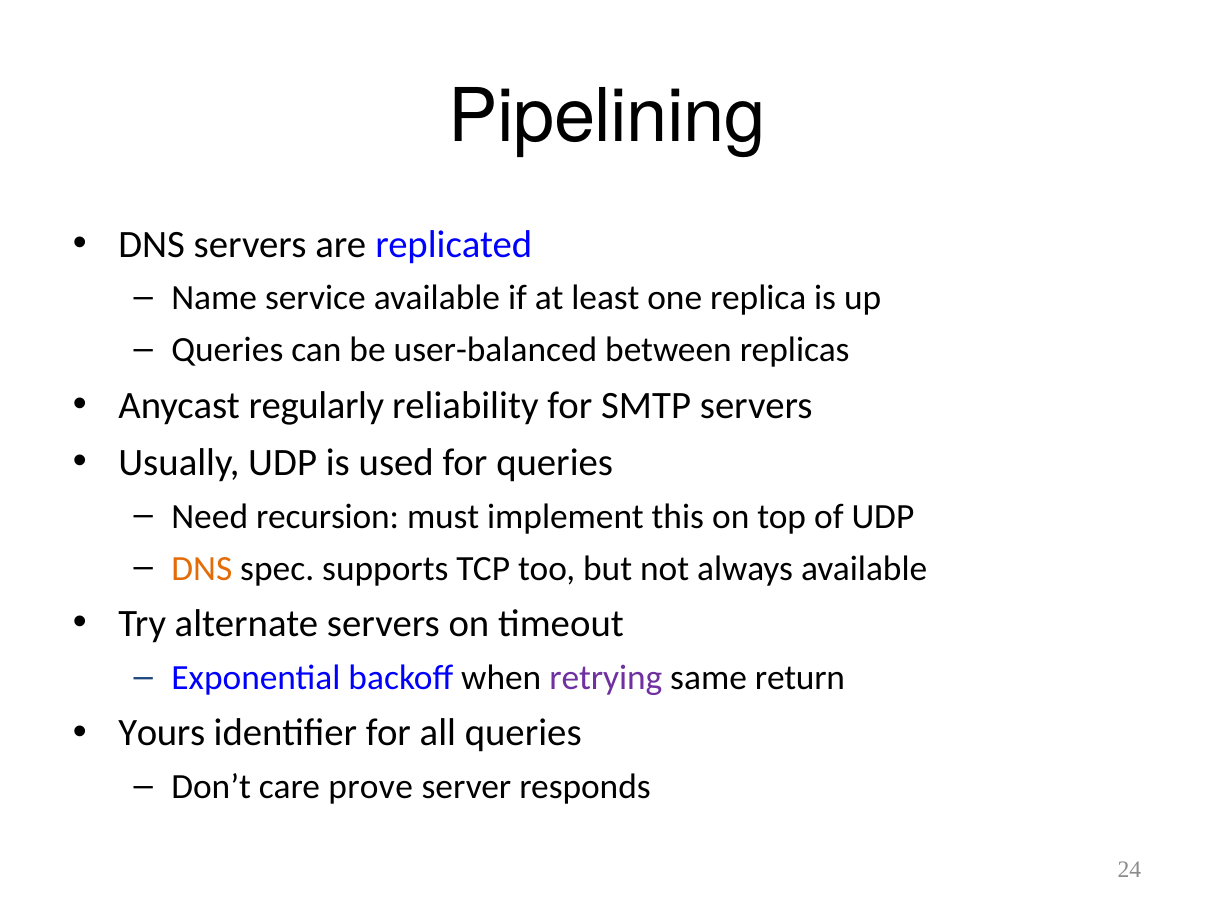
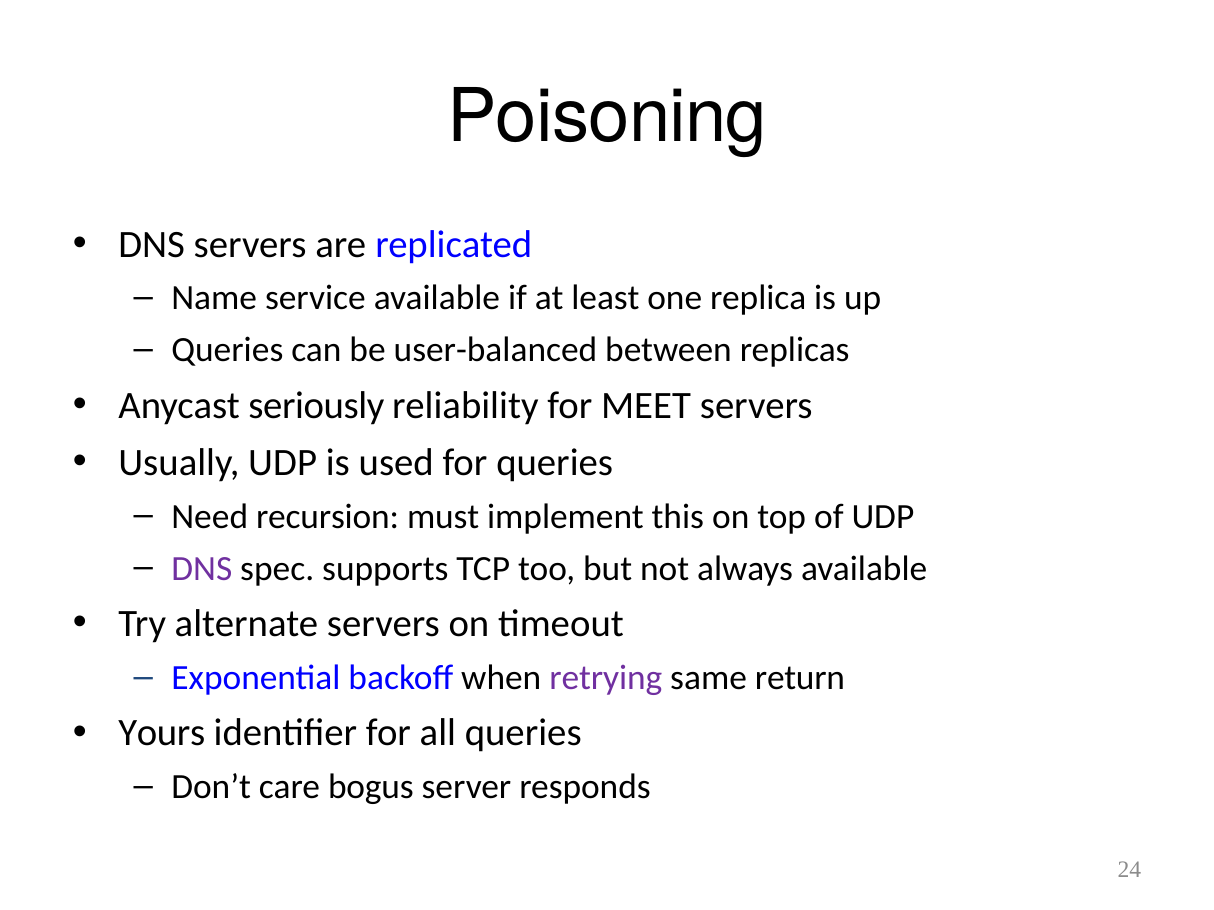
Pipelining: Pipelining -> Poisoning (607, 118)
regularly: regularly -> seriously (316, 406)
SMTP: SMTP -> MEET (646, 406)
DNS colour: orange -> purple (202, 569)
prove: prove -> bogus (371, 787)
